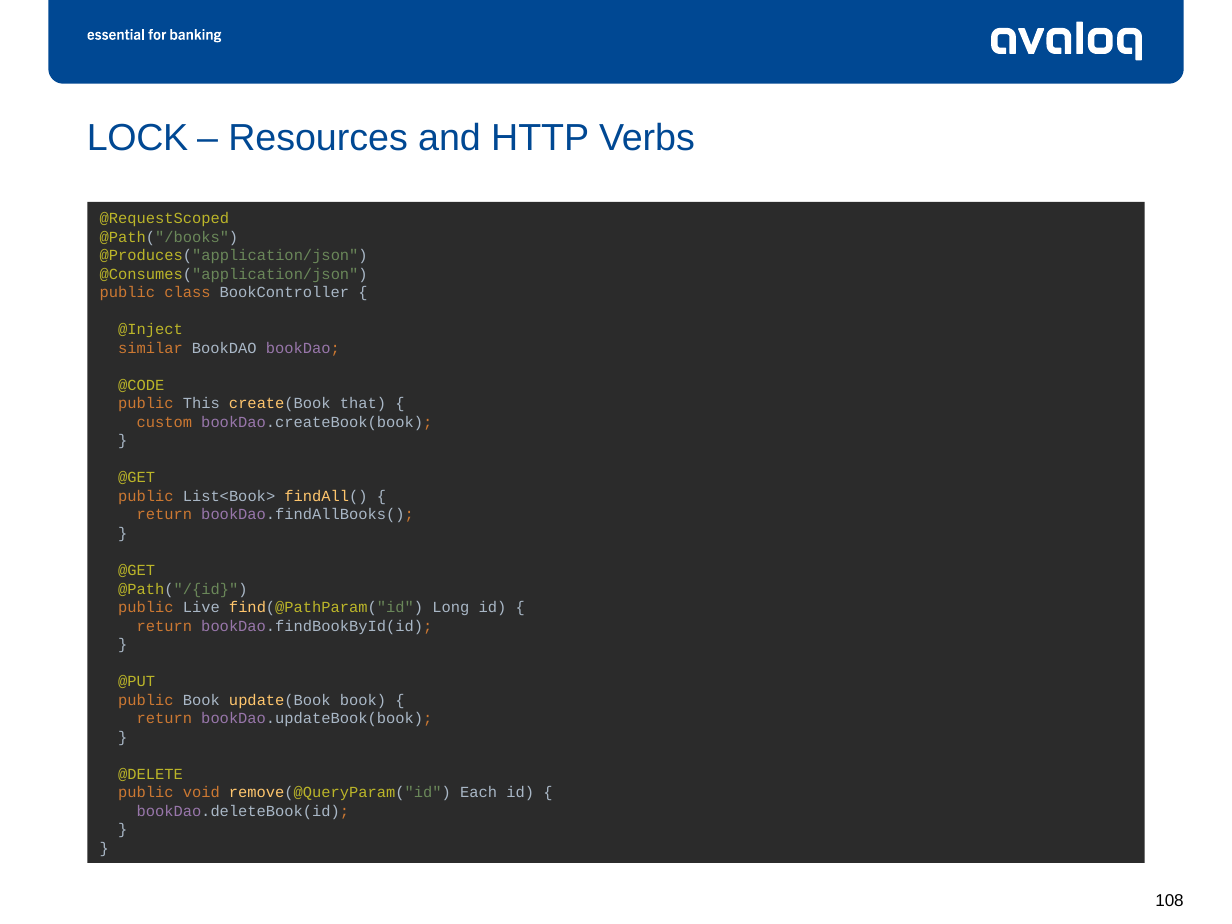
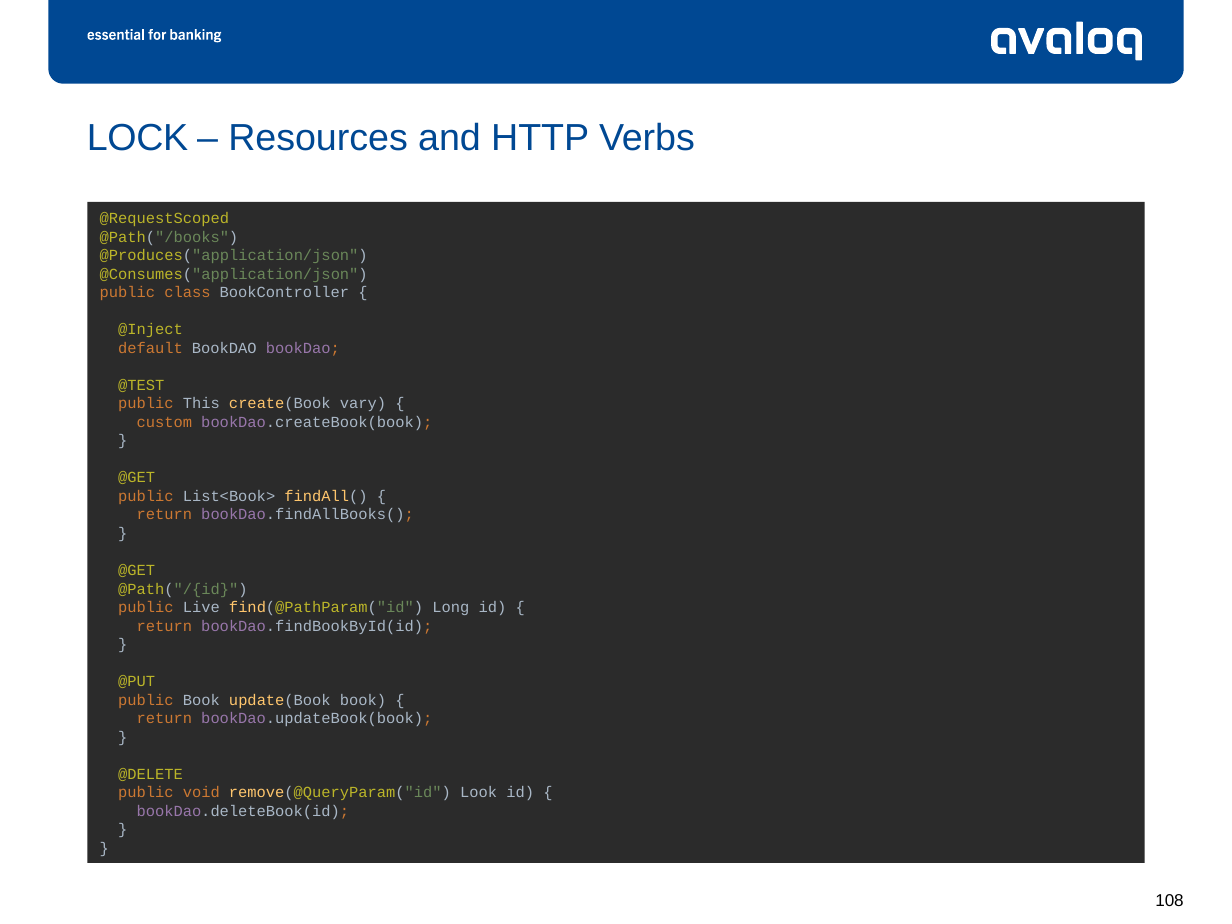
similar: similar -> default (150, 348)
@CODE: @CODE -> @TEST (141, 385)
that: that -> vary (363, 404)
Each: Each -> Look (479, 793)
